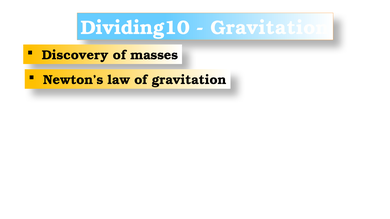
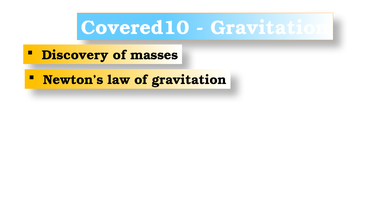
Dividing10: Dividing10 -> Covered10 (135, 28)
